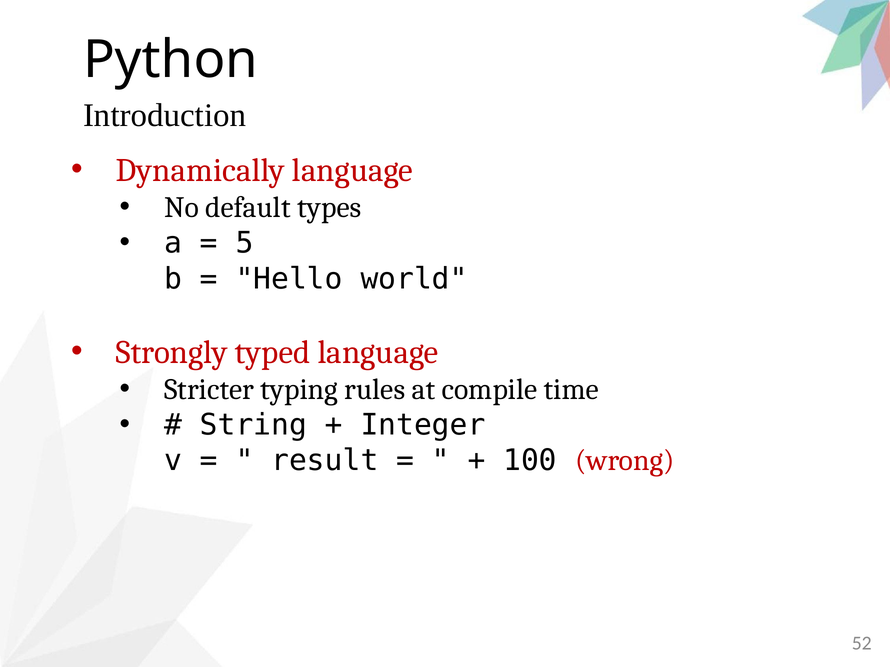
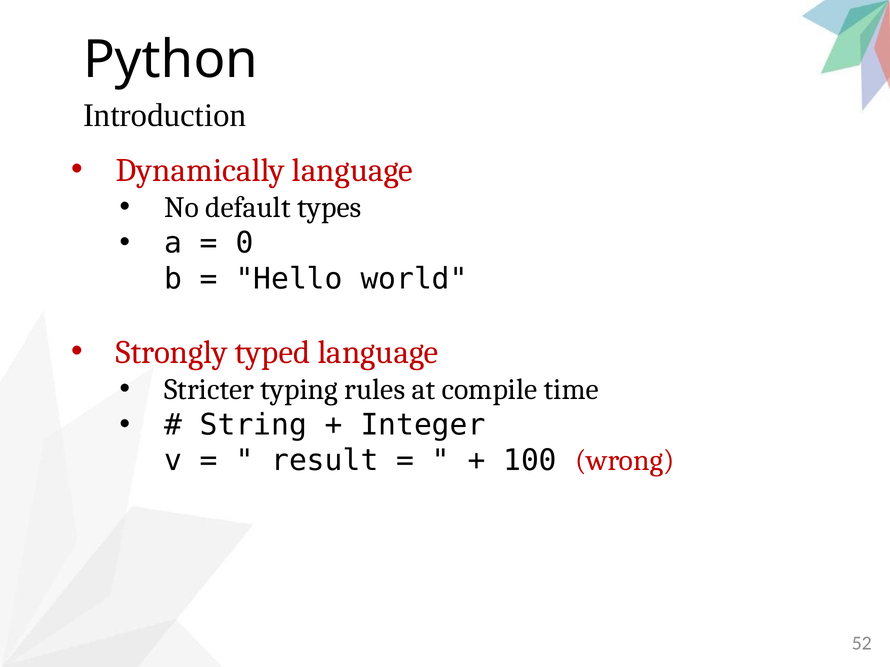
5: 5 -> 0 (244, 243)
